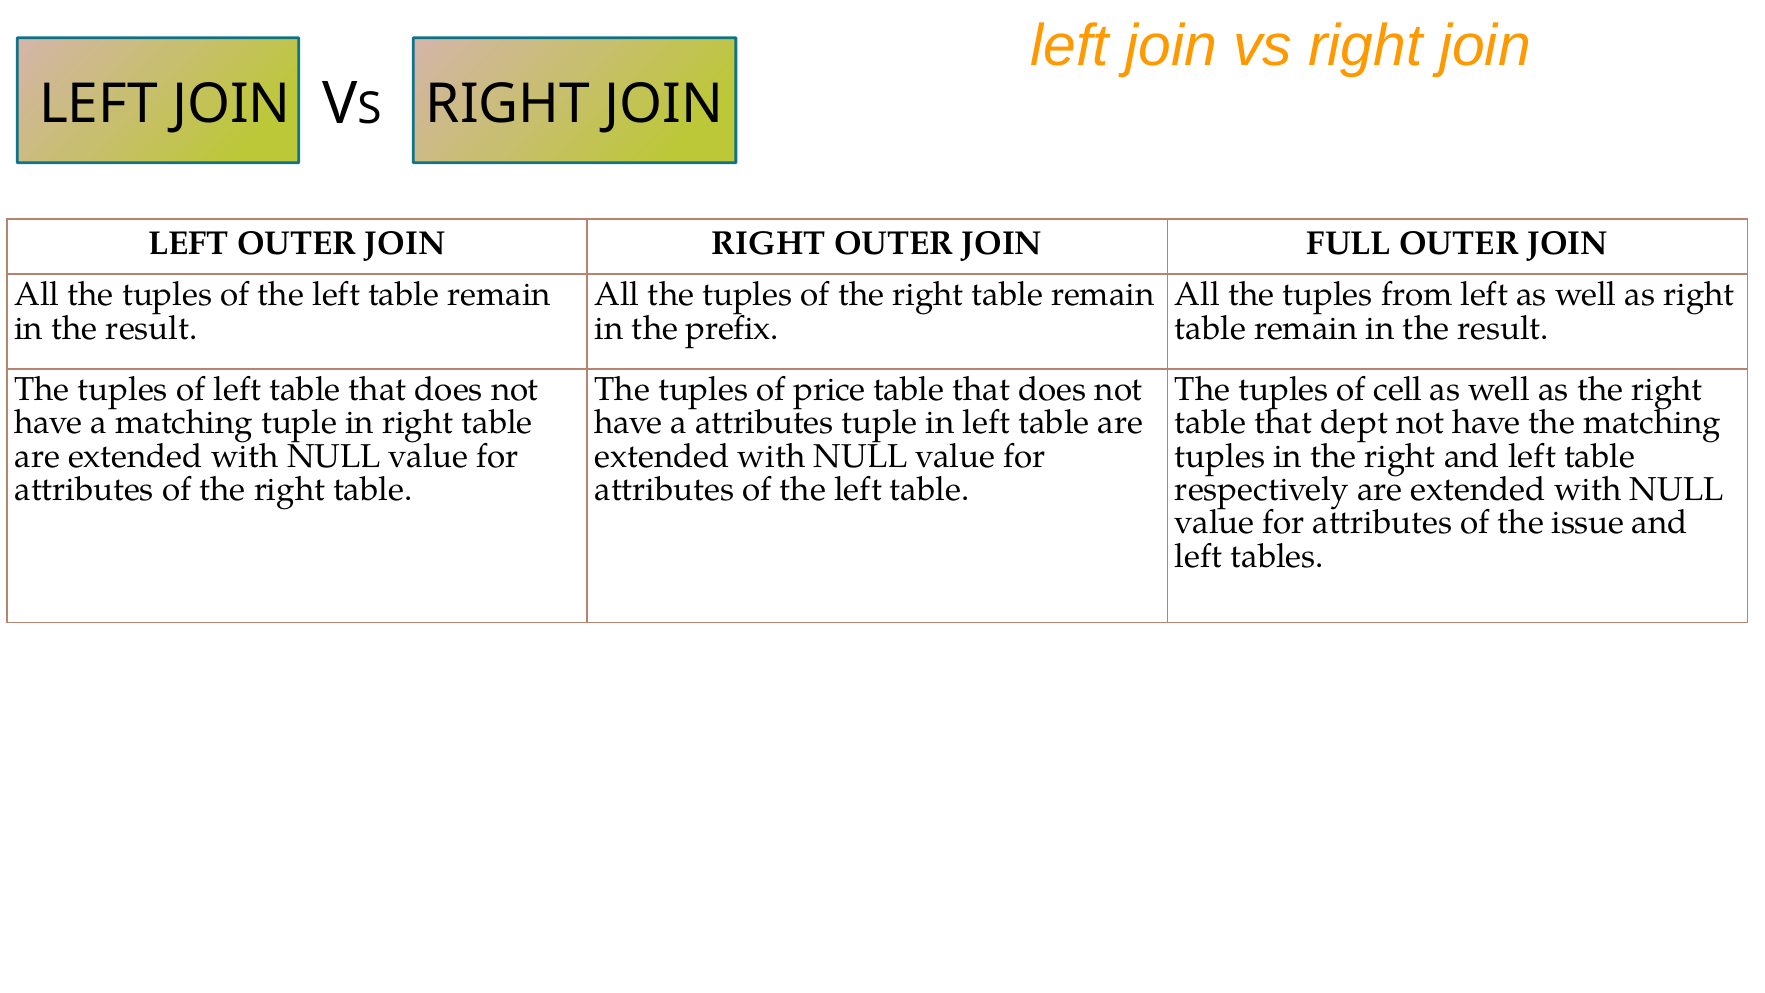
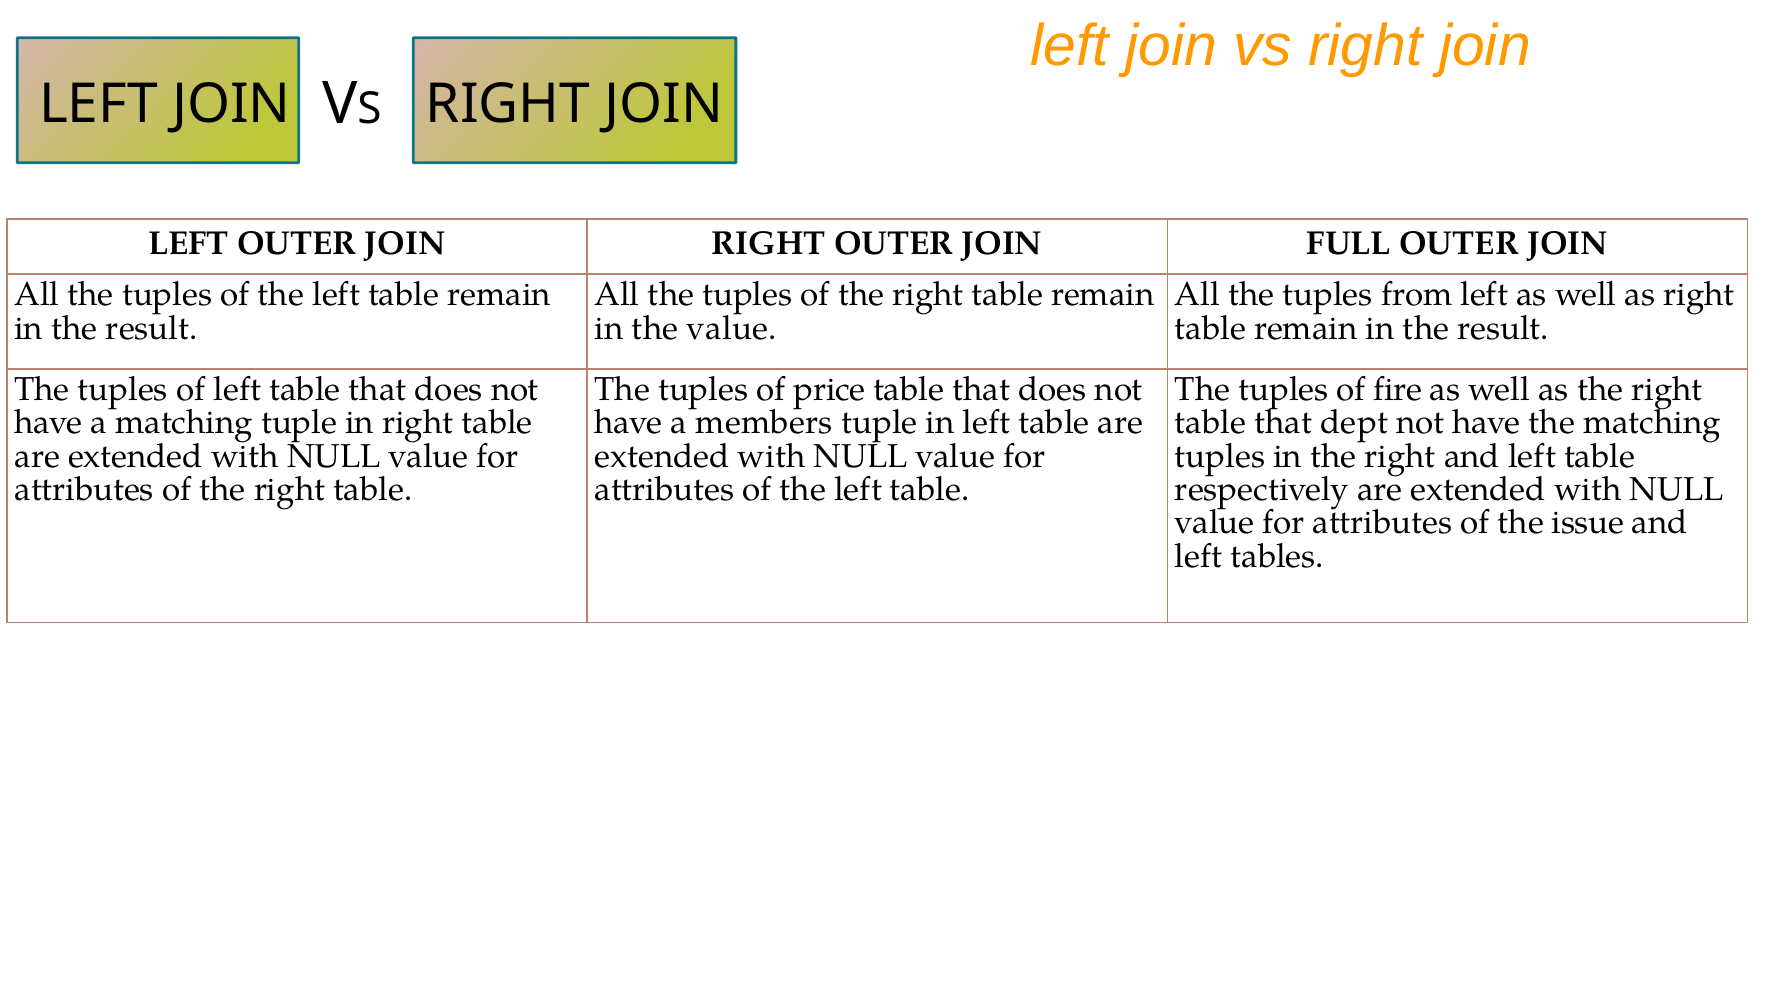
the prefix: prefix -> value (732, 328)
cell: cell -> fire (1398, 390)
a attributes: attributes -> members (764, 423)
